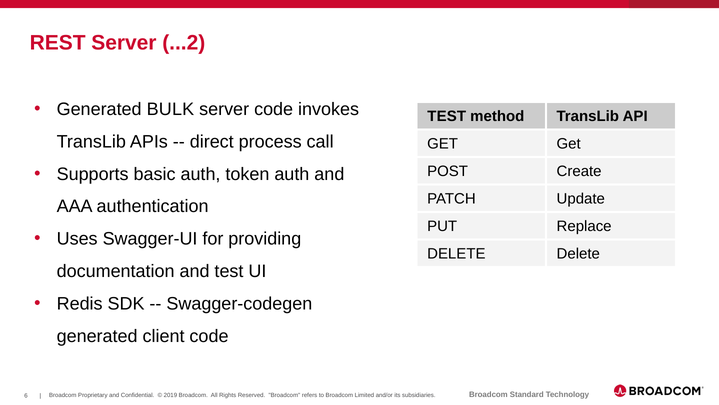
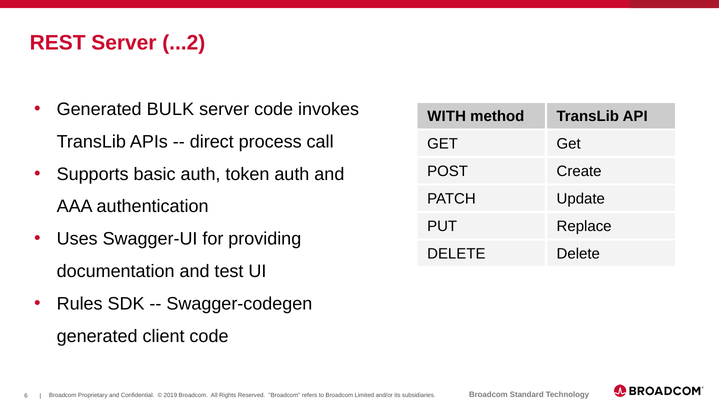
TEST: TEST -> WITH (447, 116)
Redis: Redis -> Rules (80, 303)
